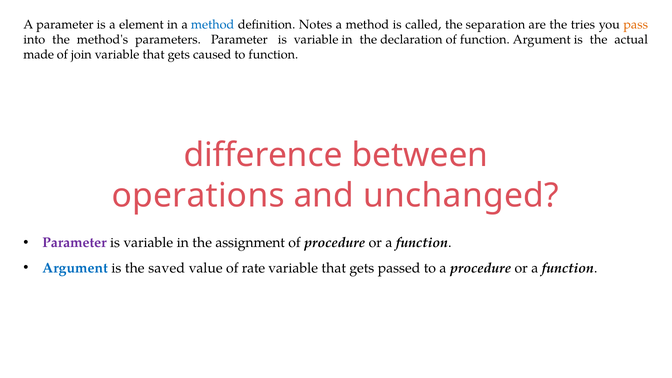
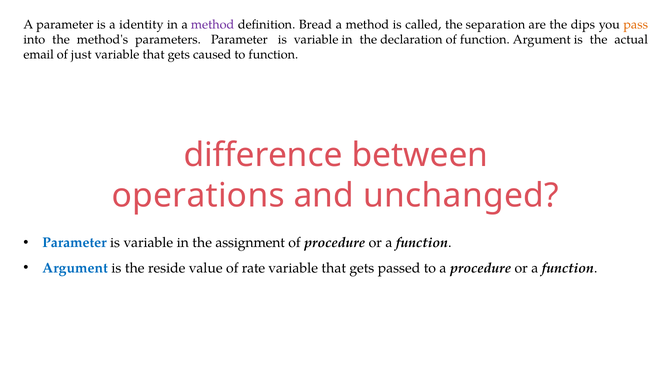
element: element -> identity (141, 25)
method colour: blue -> purple (213, 25)
Notes: Notes -> Bread (315, 25)
tries: tries -> dips (583, 25)
made: made -> email (39, 55)
join: join -> just (81, 55)
Parameter colour: purple -> blue (74, 243)
saved: saved -> reside (167, 268)
